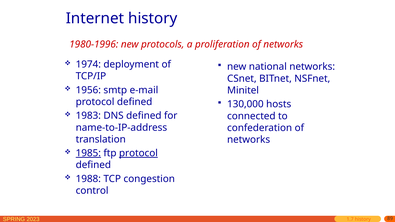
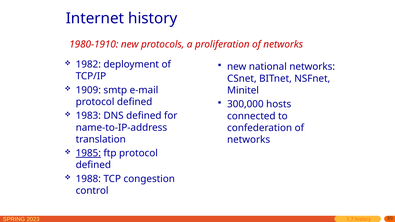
1980-1996: 1980-1996 -> 1980-1910 (94, 45)
1974: 1974 -> 1982 (88, 64)
1956: 1956 -> 1909 (88, 90)
130,000: 130,000 -> 300,000 (245, 104)
protocol underline: present -> none (138, 153)
